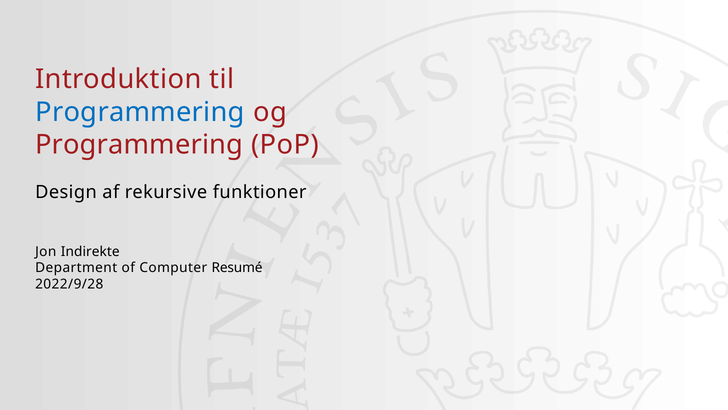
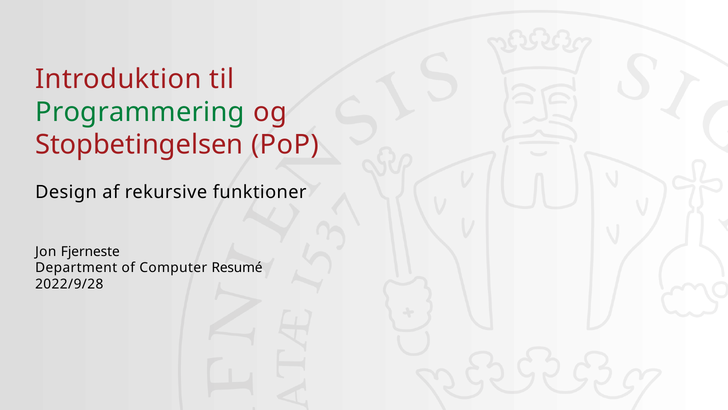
Programmering colour: blue -> green (140, 112)
Programmering: Programmering -> Stopbetingelsen (139, 145)
Indirekte: Indirekte -> Fjerneste (90, 251)
